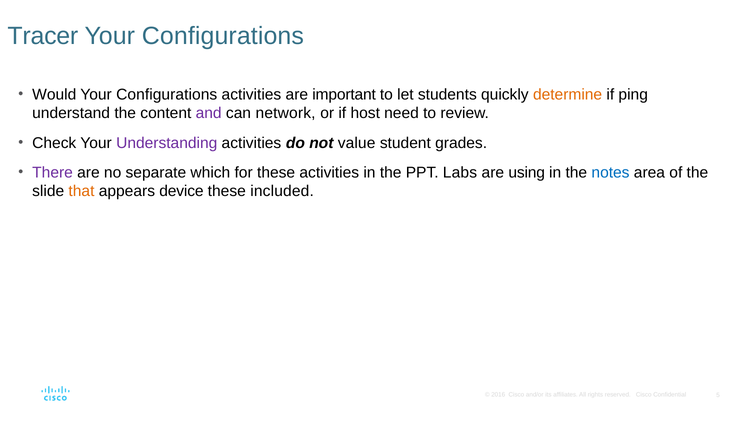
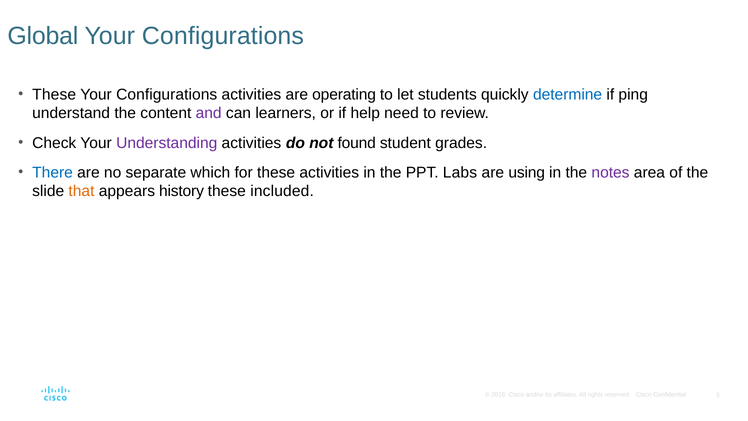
Tracer: Tracer -> Global (43, 36)
Would: Would -> These (54, 95)
important: important -> operating (344, 95)
determine colour: orange -> blue (568, 95)
network: network -> learners (286, 113)
host: host -> help (365, 113)
value: value -> found (357, 143)
There colour: purple -> blue (53, 172)
notes colour: blue -> purple (611, 172)
device: device -> history (181, 191)
